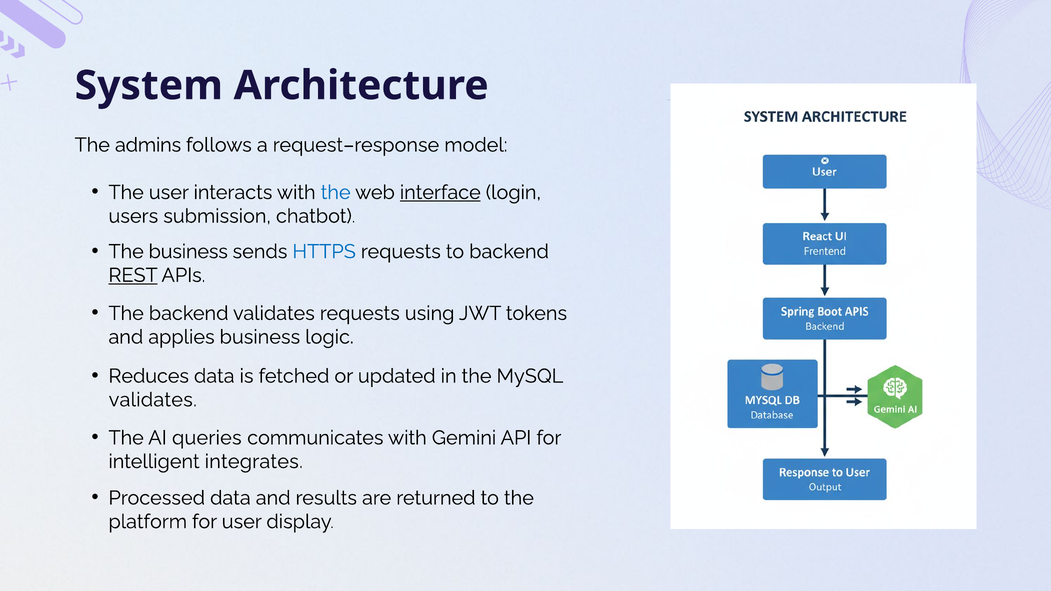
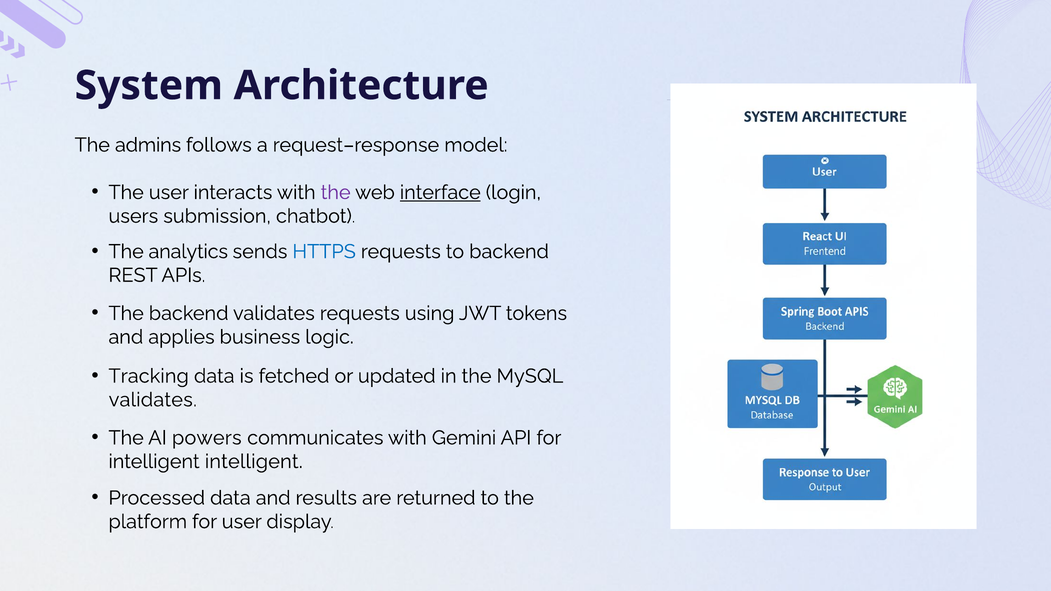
the colour: blue -> purple (336, 192)
The business: business -> analytics (188, 252)
REST underline: present -> none (133, 275)
Reduces: Reduces -> Tracking (149, 376)
queries: queries -> powers (207, 438)
intelligent integrates: integrates -> intelligent (254, 462)
